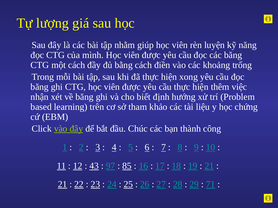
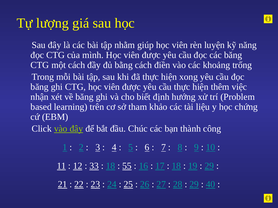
43: 43 -> 33 (94, 166)
97: 97 -> 18 (111, 166)
85: 85 -> 55 (127, 166)
21: 21 -> 29 (209, 166)
71: 71 -> 40 (211, 185)
